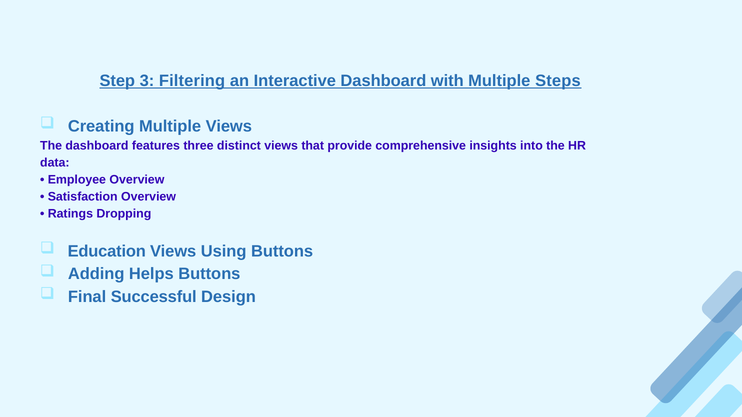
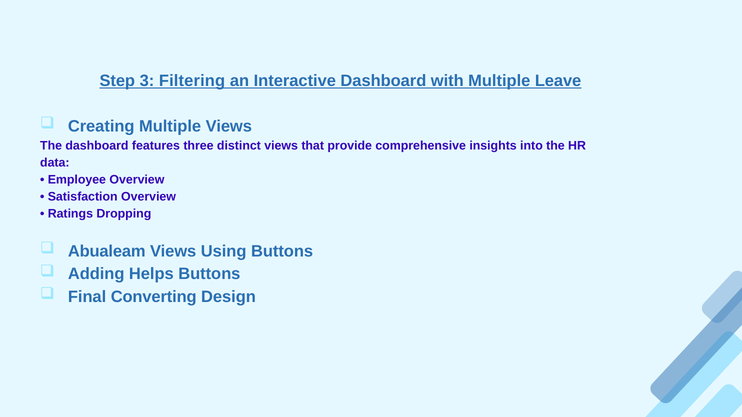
Steps: Steps -> Leave (558, 81)
Education: Education -> Abualeam (107, 251)
Successful: Successful -> Converting (154, 297)
